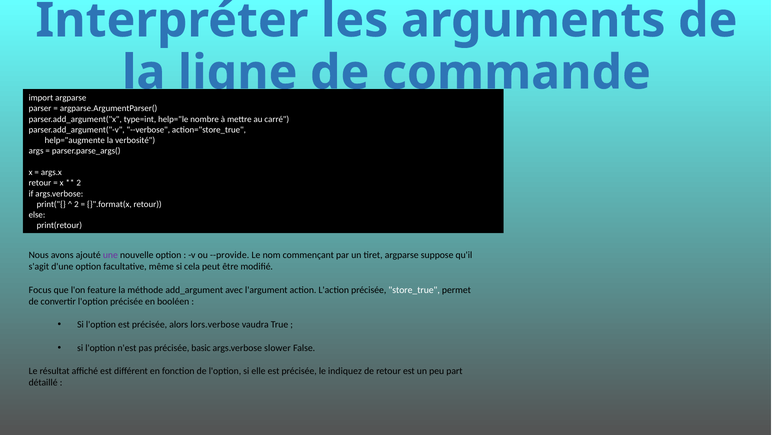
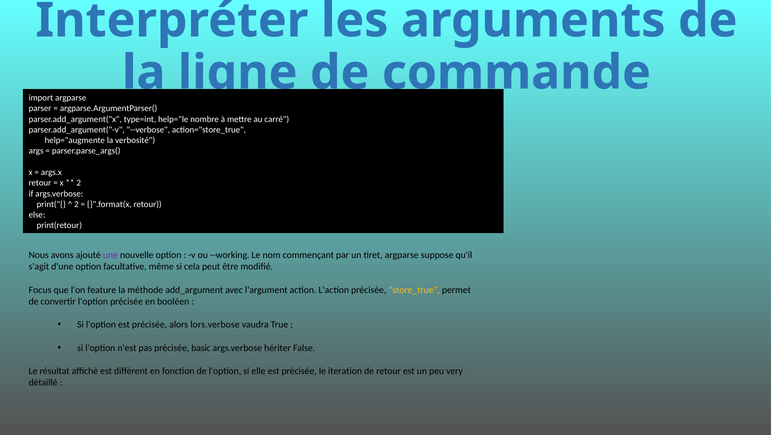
--provide: --provide -> --working (230, 255)
store_true colour: white -> yellow (414, 290)
slower: slower -> hériter (278, 348)
indiquez: indiquez -> iteration (345, 371)
part: part -> very (454, 371)
